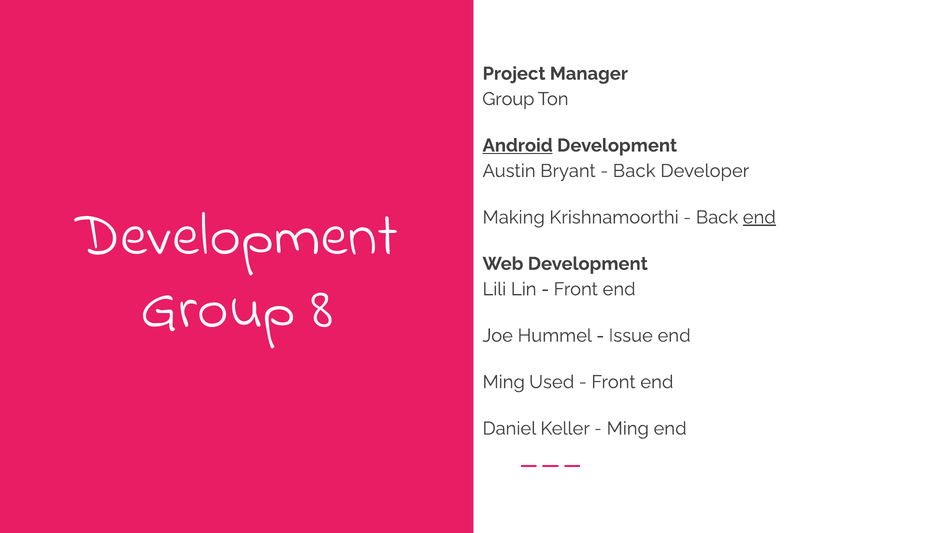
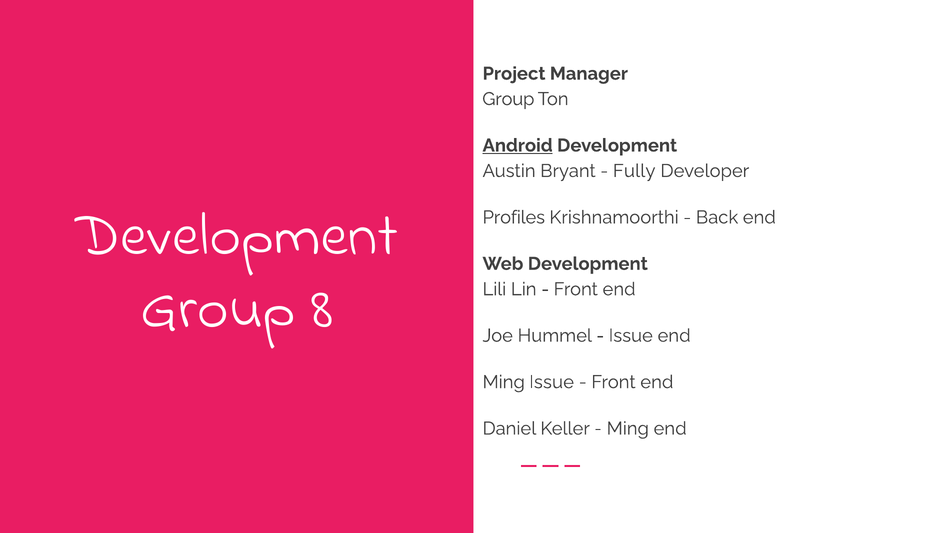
Back: Back -> Fully (634, 171)
Making: Making -> Profiles (514, 217)
end underline: present -> none (759, 217)
Ming Used: Used -> Issue (552, 382)
